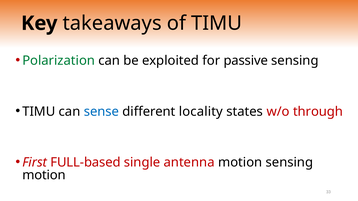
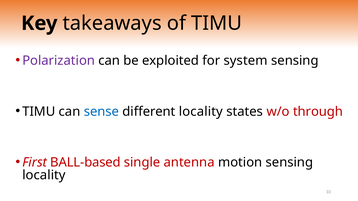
Polarization colour: green -> purple (59, 61)
passive: passive -> system (246, 61)
FULL-based: FULL-based -> BALL-based (85, 163)
motion: motion -> locality (44, 175)
